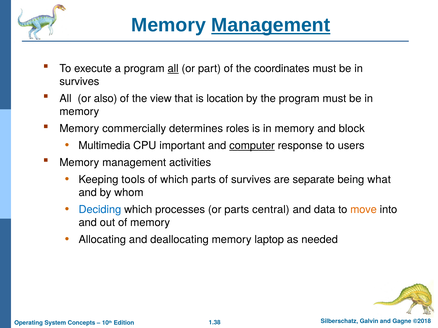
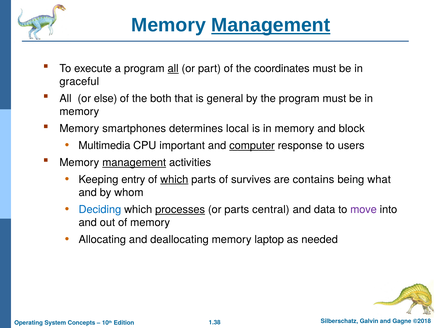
survives: survives -> graceful (79, 82)
also: also -> else (106, 99)
view: view -> both (161, 99)
location: location -> general (225, 99)
commercially: commercially -> smartphones (134, 129)
roles: roles -> local (238, 129)
management underline: none -> present (134, 163)
tools: tools -> entry (133, 180)
which underline: none -> present (174, 180)
separate: separate -> contains (314, 180)
processes underline: none -> present (180, 210)
move colour: orange -> purple (364, 210)
